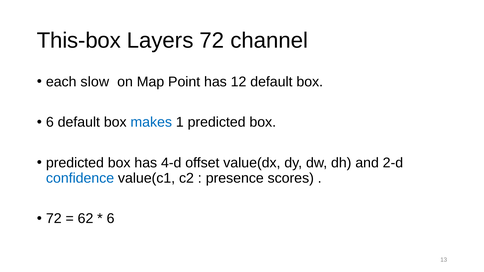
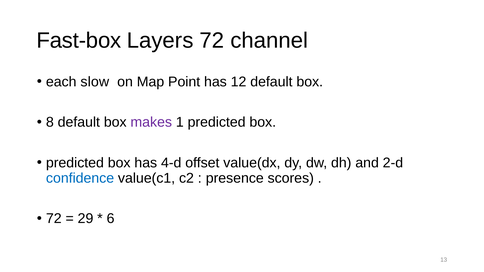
This-box: This-box -> Fast-box (79, 41)
6: 6 -> 8 (50, 122)
makes colour: blue -> purple (151, 122)
62: 62 -> 29 (85, 219)
